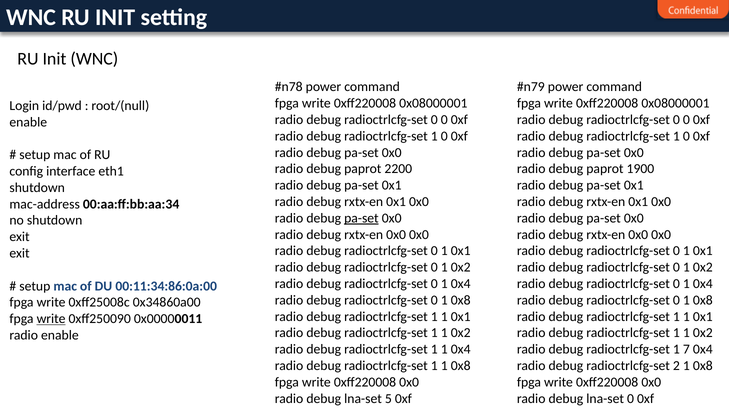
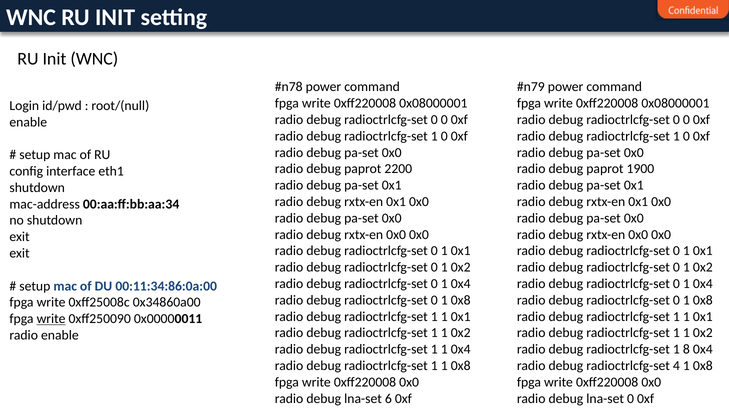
pa-set underline: present -> none (361, 218)
7: 7 -> 8 (686, 349)
2: 2 -> 4 (676, 366)
5: 5 -> 6 (388, 399)
